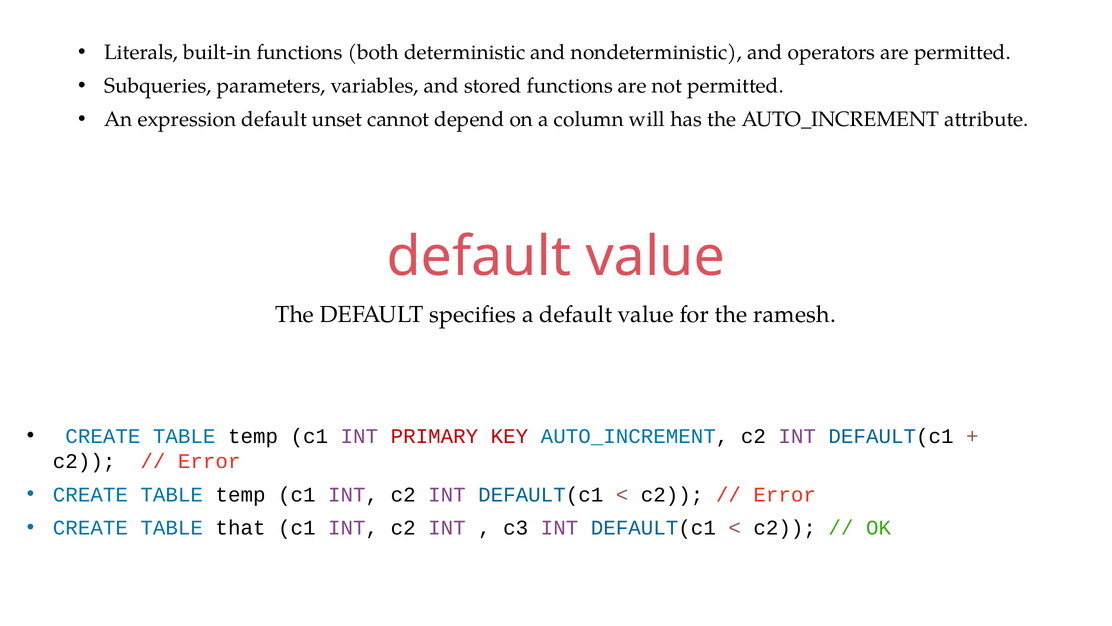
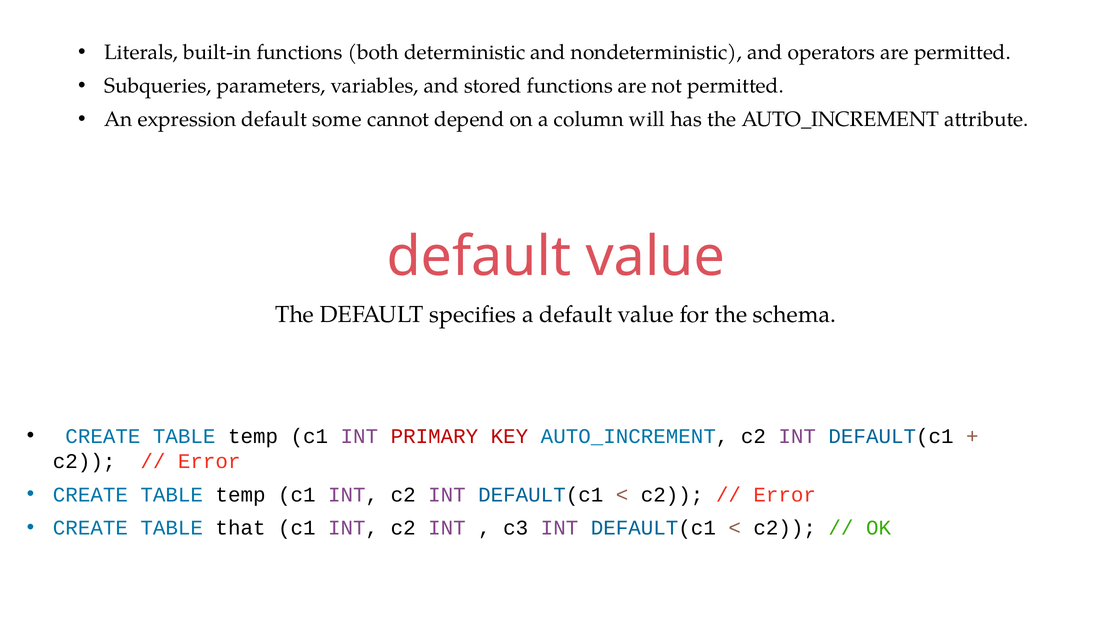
unset: unset -> some (337, 119)
ramesh: ramesh -> schema (795, 314)
